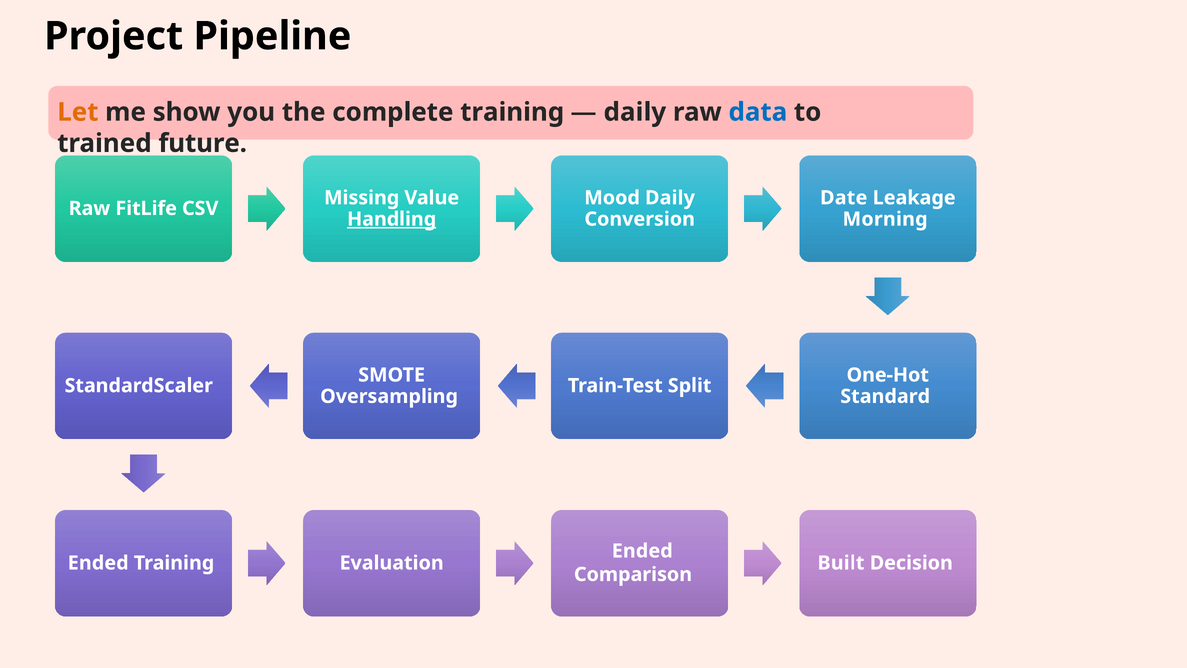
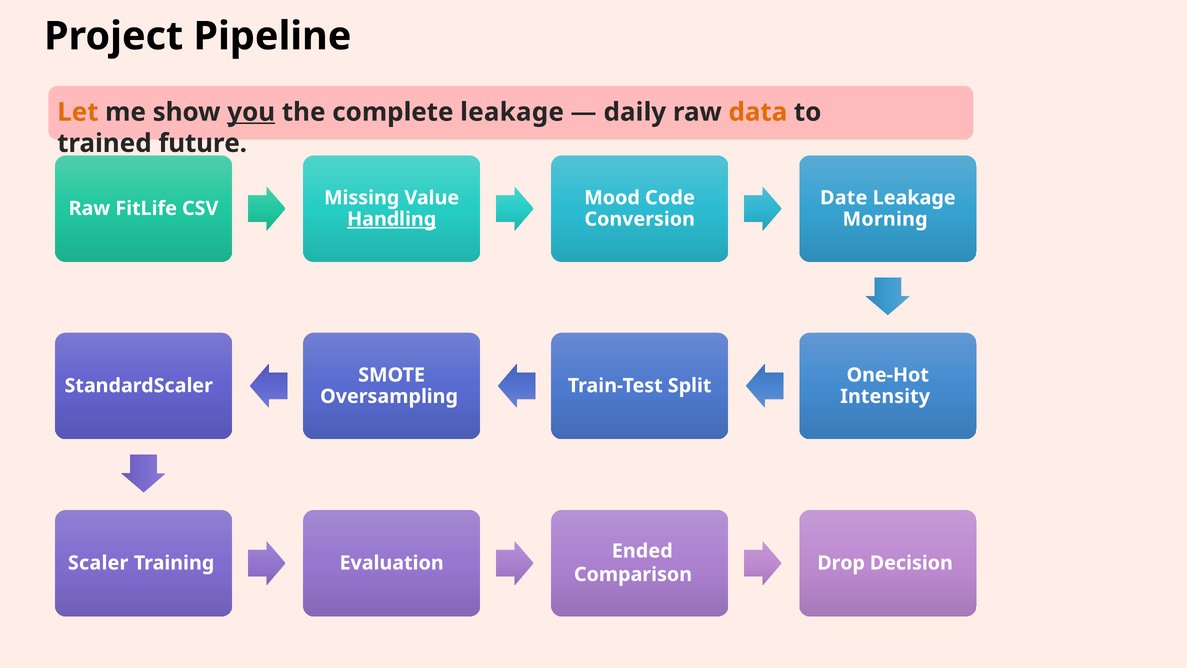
you underline: none -> present (251, 112)
complete training: training -> leakage (512, 112)
data colour: blue -> orange (758, 112)
Mood Daily: Daily -> Code (670, 198)
Standard: Standard -> Intensity (885, 396)
Ended: Ended -> Scaler (98, 563)
Built: Built -> Drop (841, 563)
